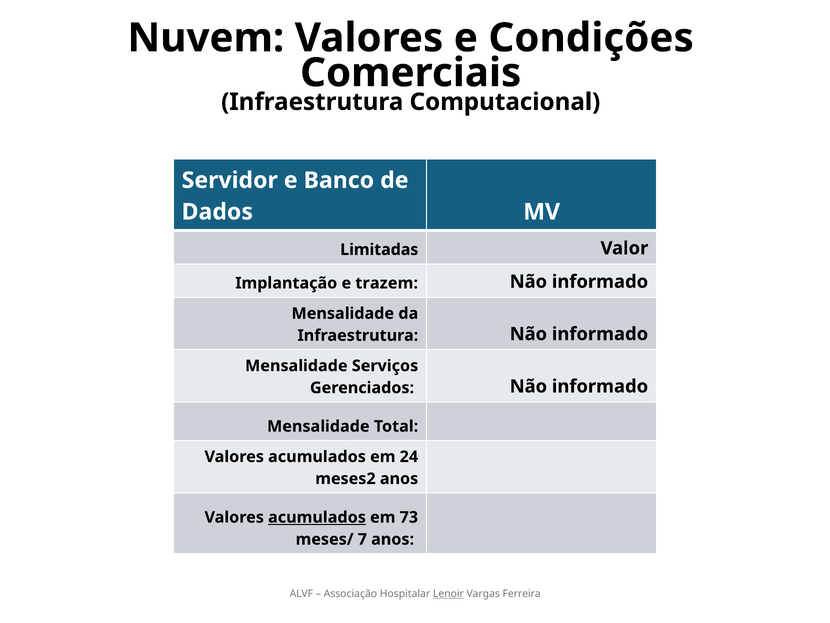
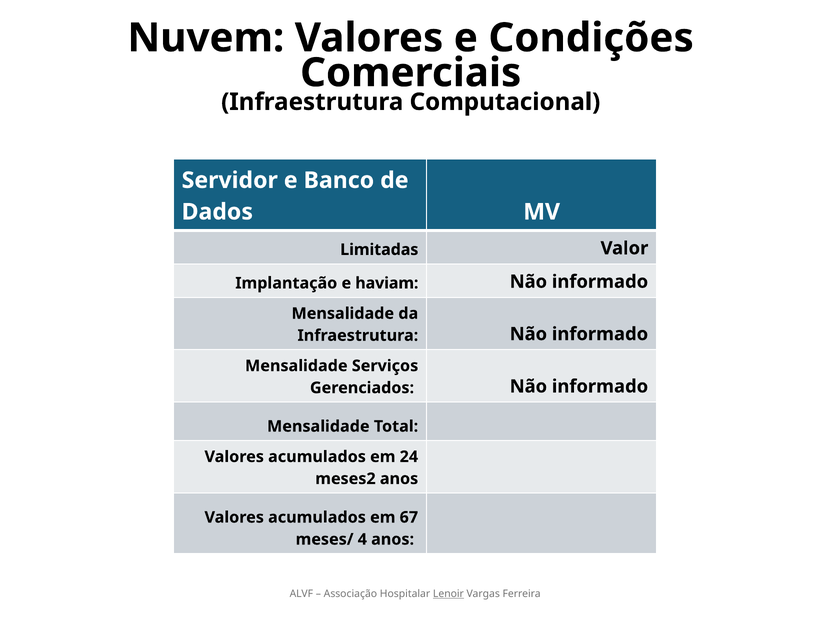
trazem: trazem -> haviam (387, 283)
acumulados underline: present -> none (317, 517)
73: 73 -> 67 (409, 517)
7: 7 -> 4 (362, 539)
